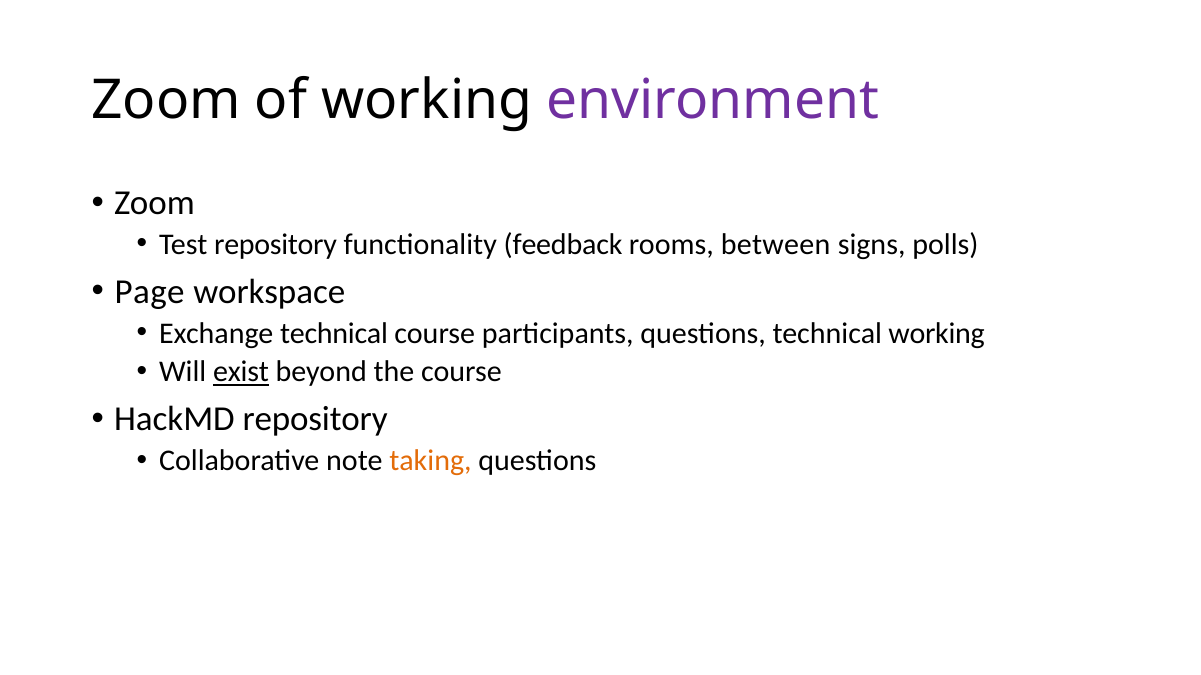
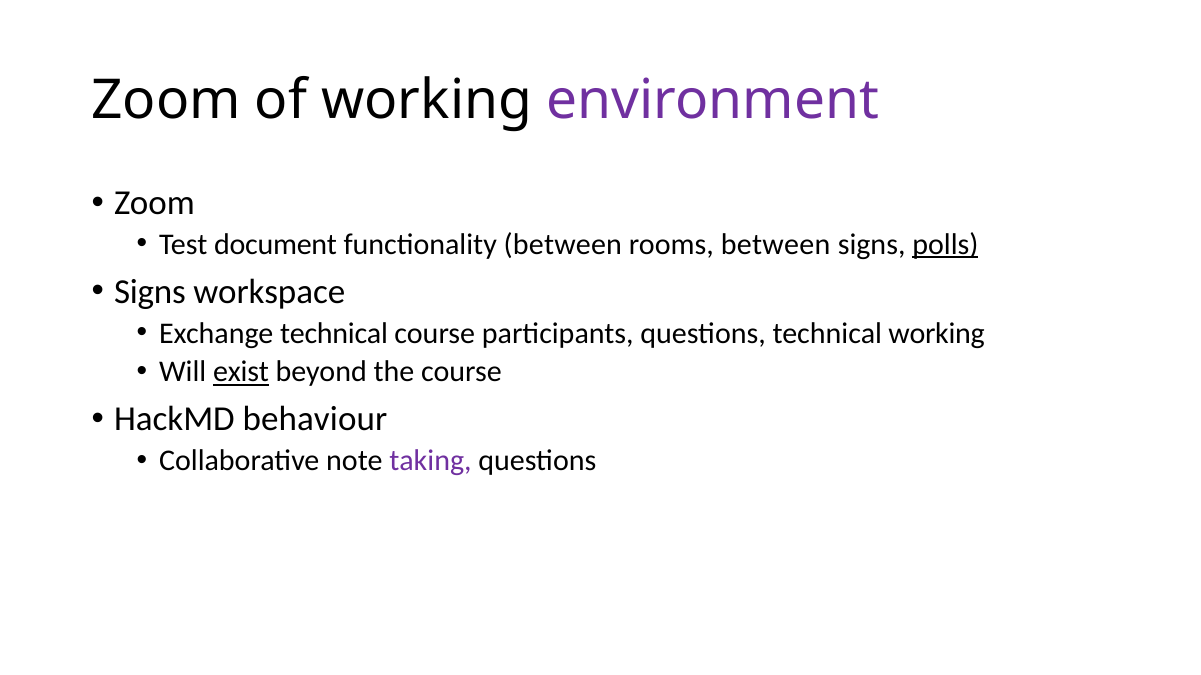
Test repository: repository -> document (276, 244)
functionality feedback: feedback -> between (563, 244)
polls underline: none -> present (945, 244)
Page: Page -> Signs (150, 292)
HackMD repository: repository -> behaviour (315, 420)
taking colour: orange -> purple (430, 461)
